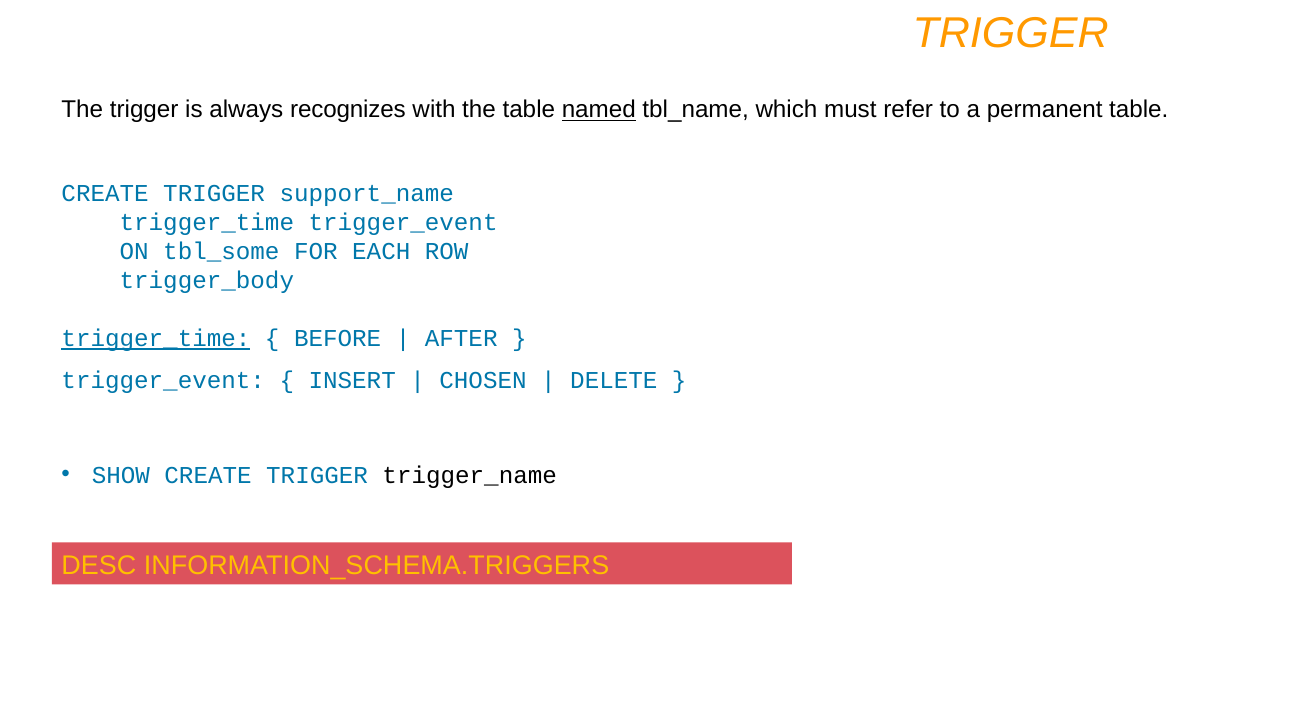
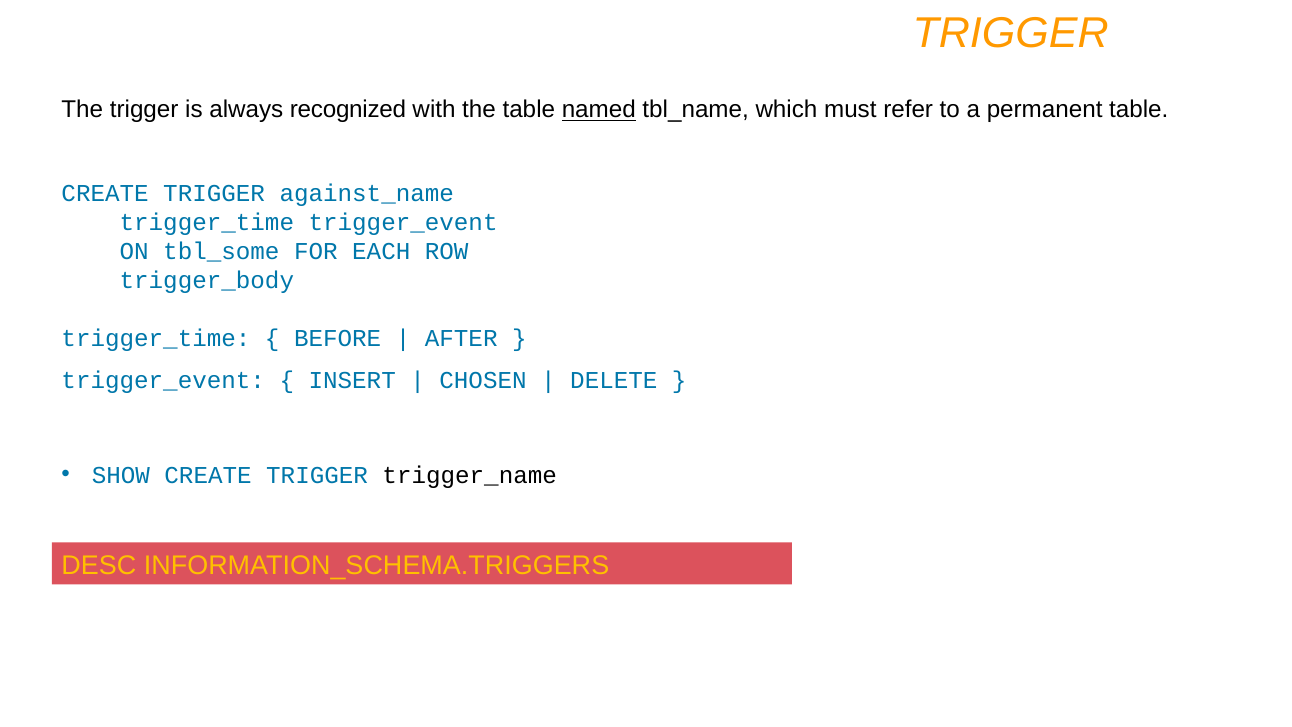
recognizes: recognizes -> recognized (348, 110)
support_name: support_name -> against_name (367, 193)
trigger_time underline: present -> none (156, 338)
